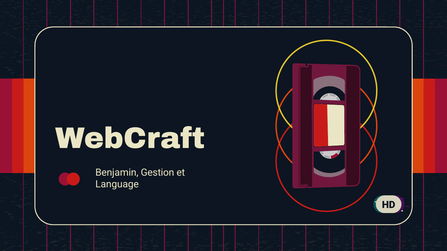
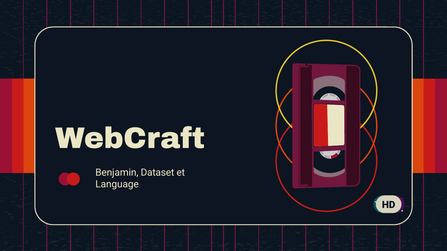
Gestion: Gestion -> Dataset (158, 173)
